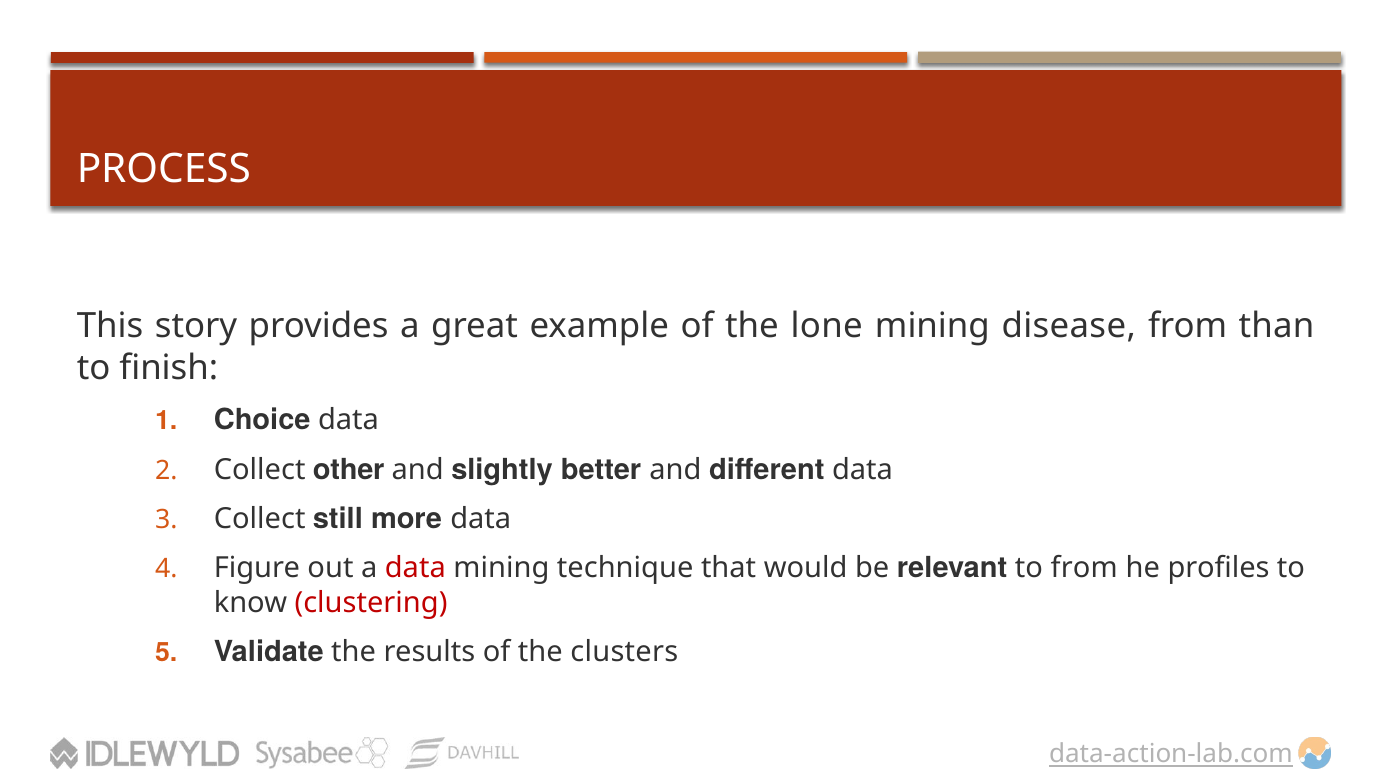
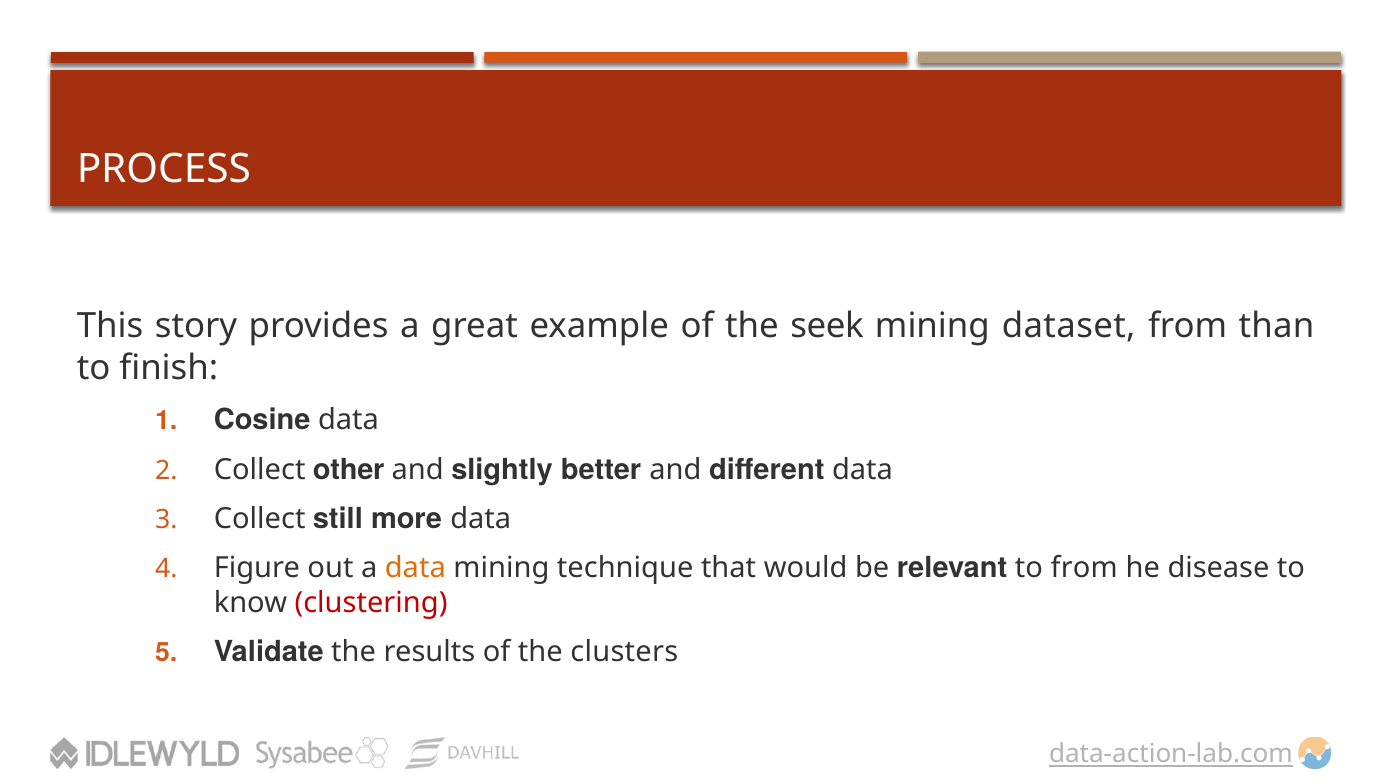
lone: lone -> seek (827, 326)
disease: disease -> dataset (1069, 326)
Choice: Choice -> Cosine (262, 420)
data colour: red -> orange (415, 568)
profiles: profiles -> disease (1218, 568)
